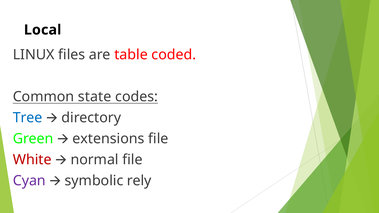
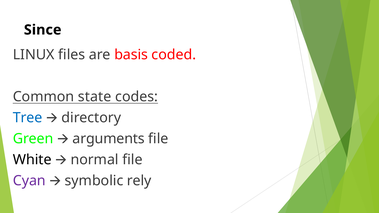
Local: Local -> Since (43, 30)
table: table -> basis (131, 55)
extensions: extensions -> arguments (109, 139)
White colour: red -> black (32, 160)
